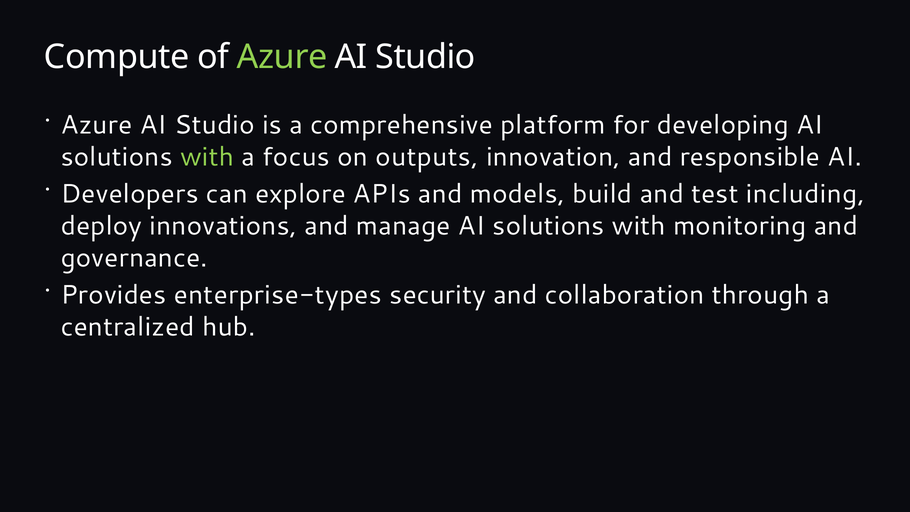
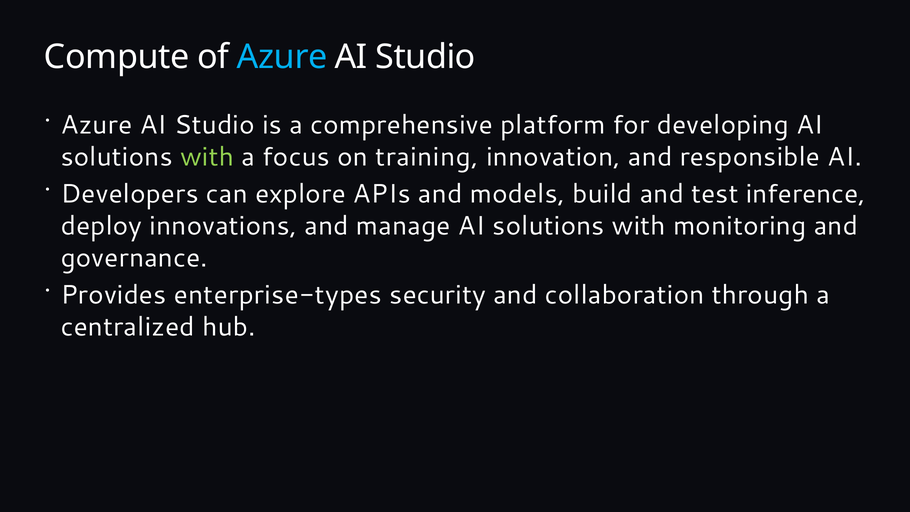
Azure colour: light green -> light blue (282, 57)
outputs: outputs -> training (427, 157)
including: including -> inference (806, 194)
